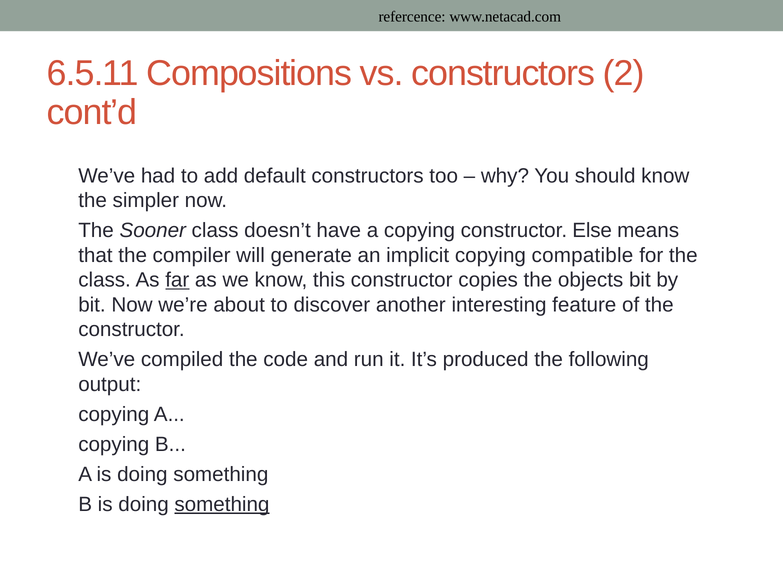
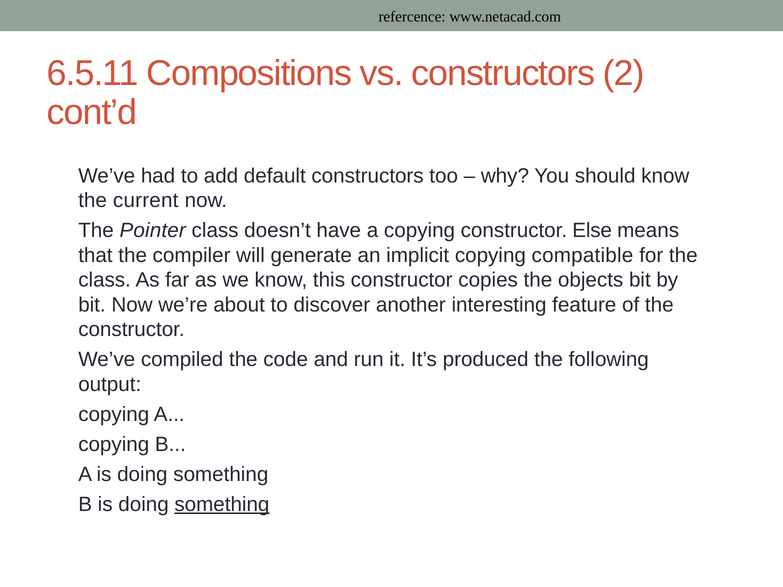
simpler: simpler -> current (146, 201)
Sooner: Sooner -> Pointer (153, 231)
far underline: present -> none (177, 280)
